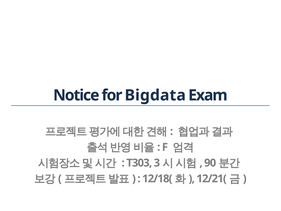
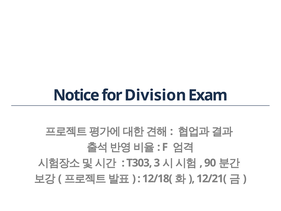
Bigdata: Bigdata -> Division (155, 95)
